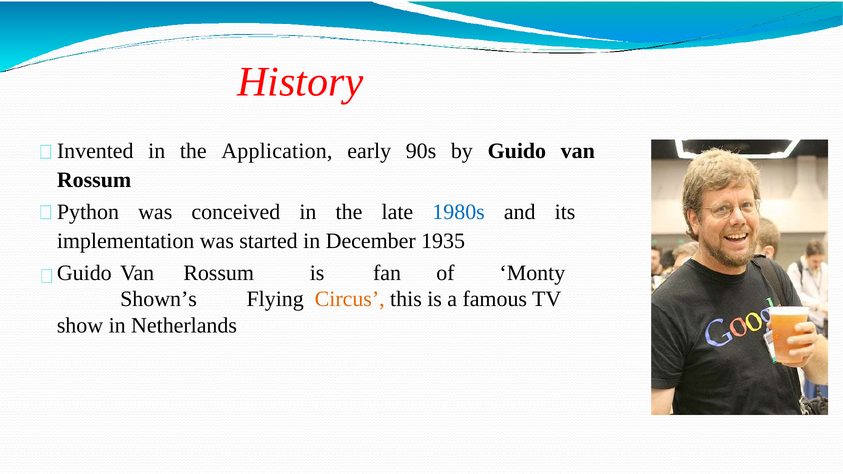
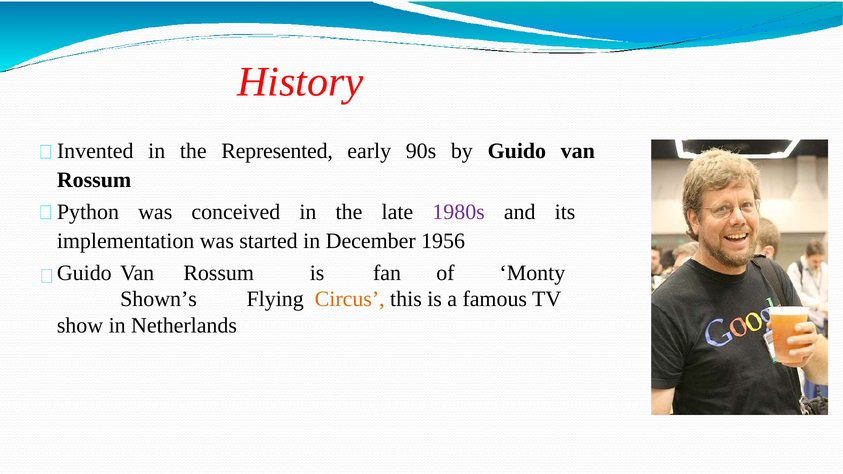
Application: Application -> Represented (277, 151)
1980s colour: blue -> purple (459, 212)
1935: 1935 -> 1956 (443, 241)
